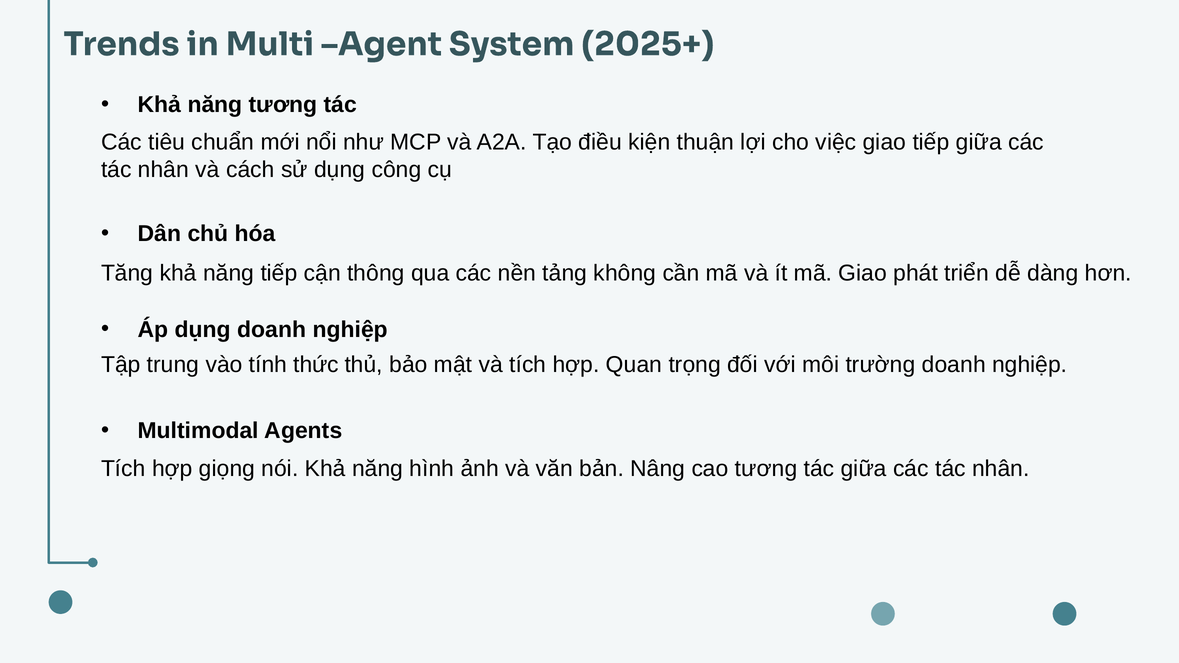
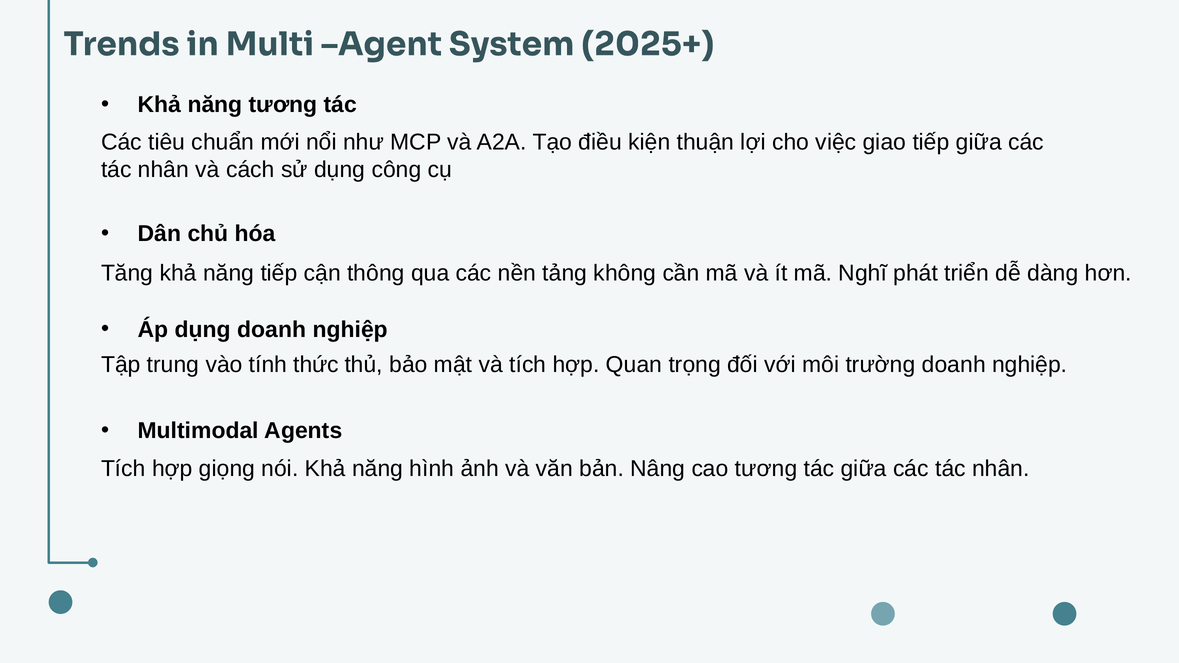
mã Giao: Giao -> Nghĩ (863, 273)
